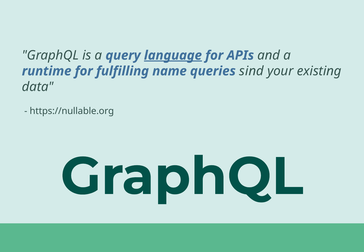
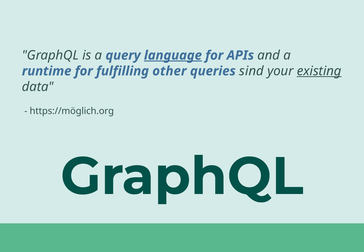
name: name -> other (169, 71)
existing underline: none -> present (319, 71)
https://nullable.org: https://nullable.org -> https://möglich.org (72, 111)
